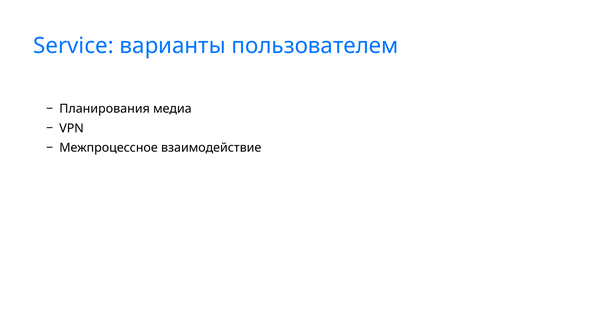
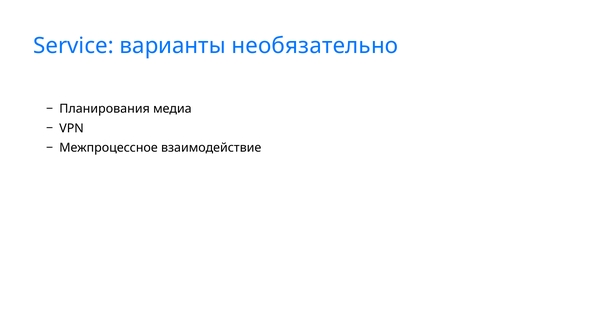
пользователем: пользователем -> необязательно (315, 46)
